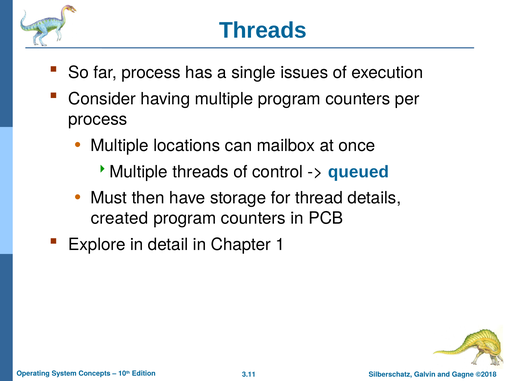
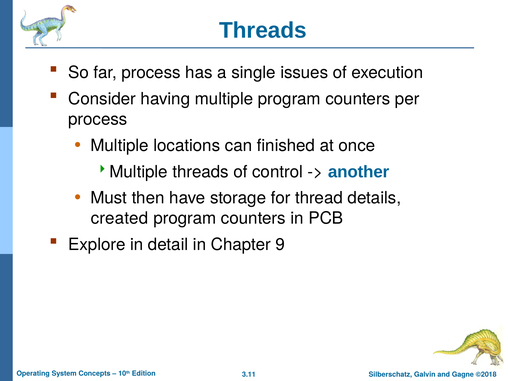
mailbox: mailbox -> finished (286, 146)
queued: queued -> another (359, 172)
1: 1 -> 9 (280, 245)
